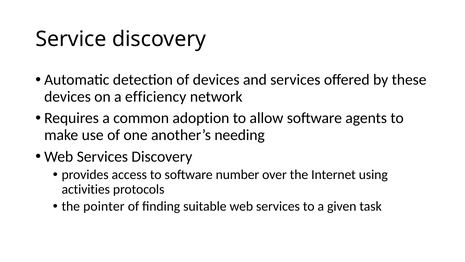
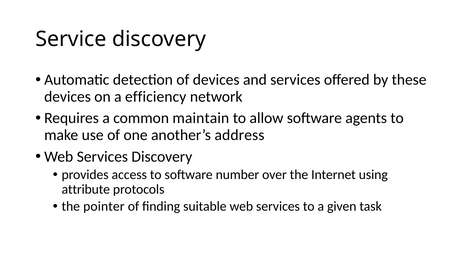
adoption: adoption -> maintain (201, 118)
needing: needing -> address (239, 135)
activities: activities -> attribute (86, 189)
